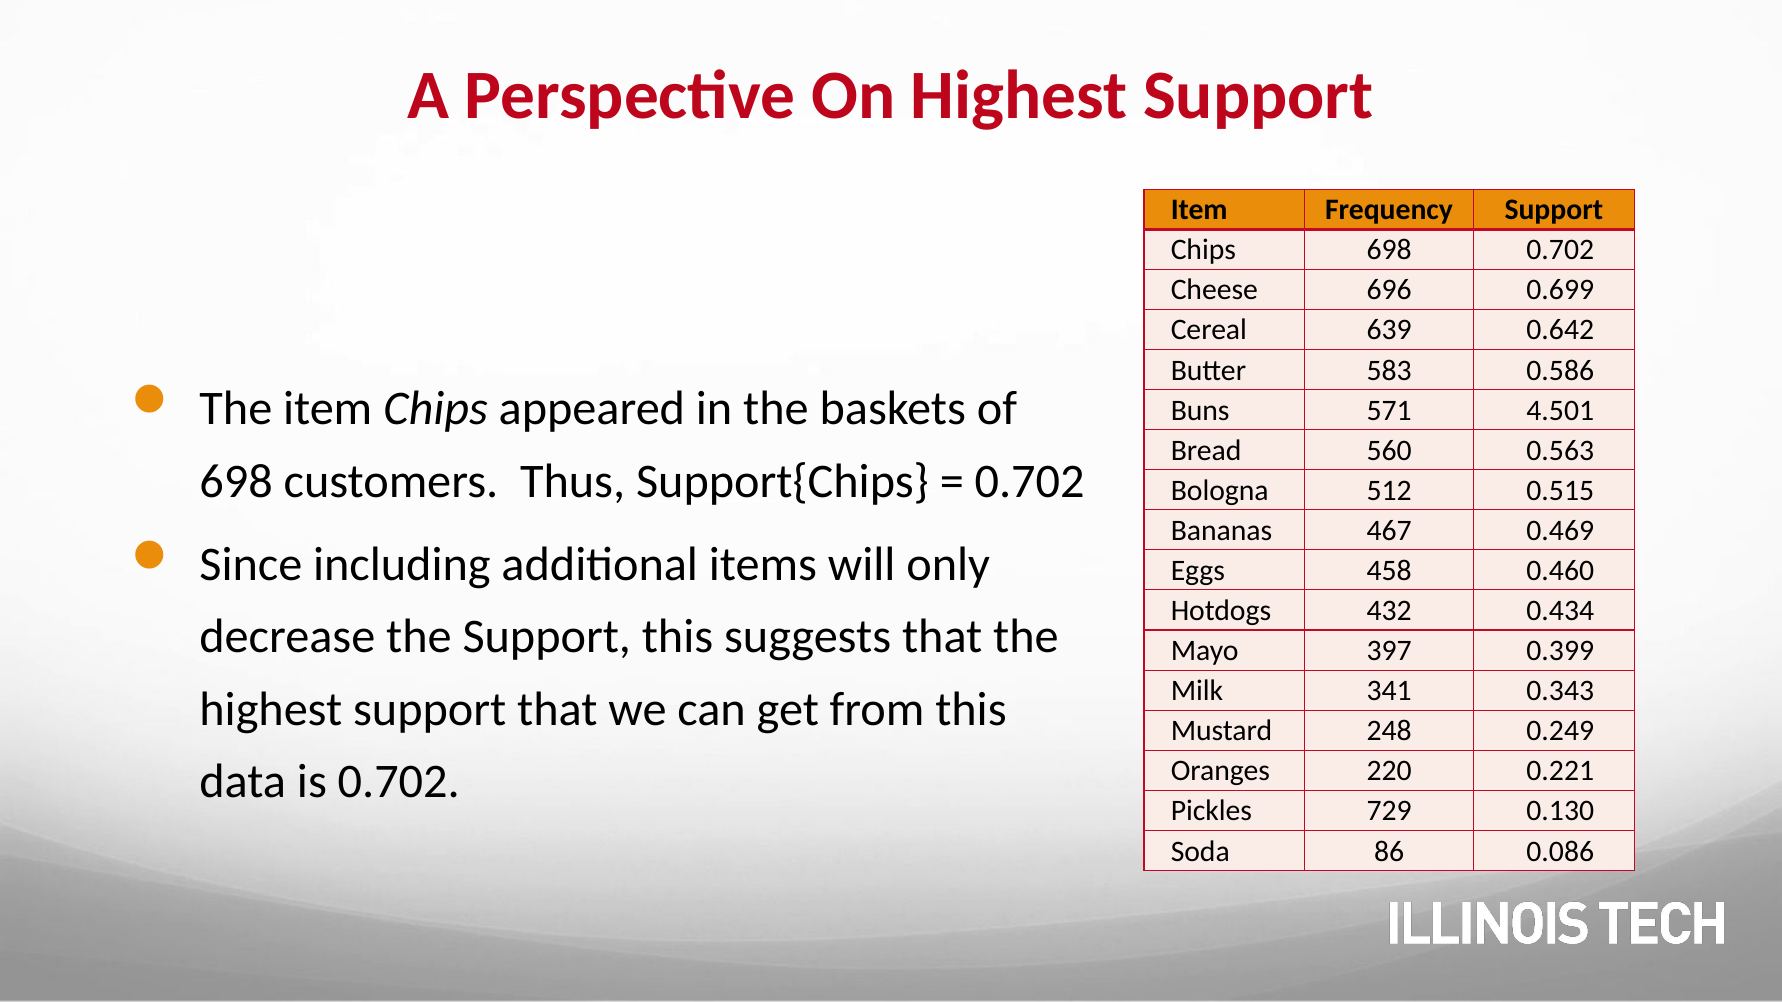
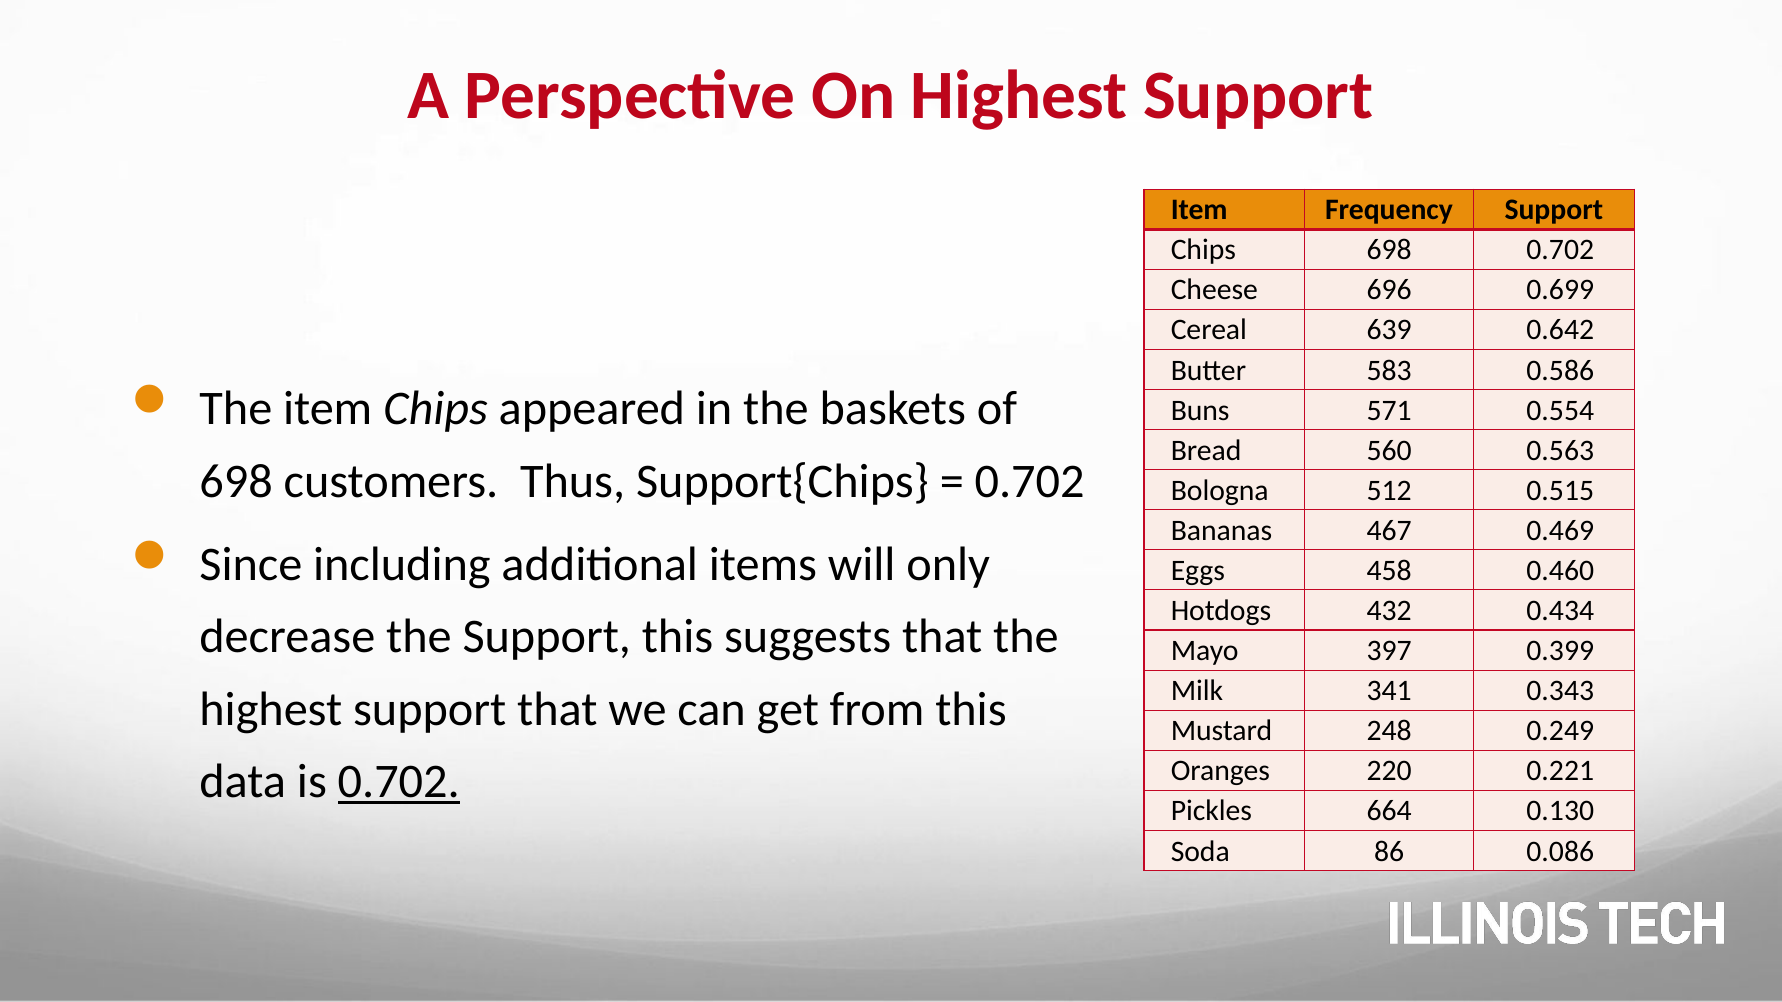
4.501: 4.501 -> 0.554 (1560, 411)
0.702 underline: none -> present (399, 782)
729: 729 -> 664 (1389, 811)
